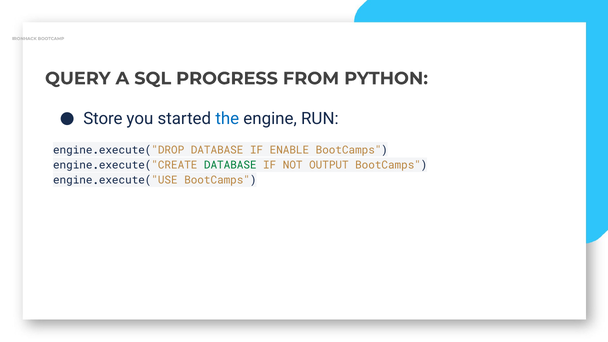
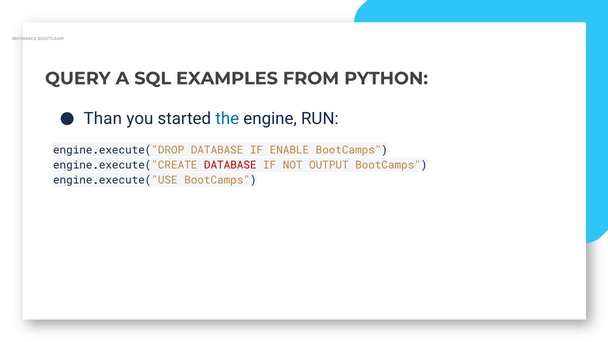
PROGRESS: PROGRESS -> EXAMPLES (227, 78)
Store: Store -> Than (103, 119)
DATABASE colour: green -> red (230, 165)
